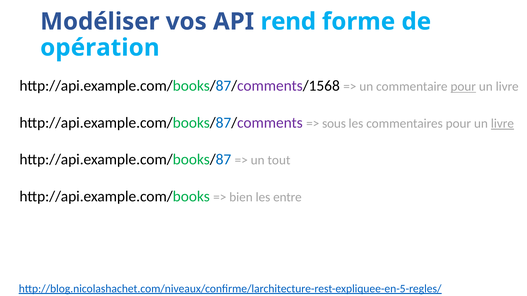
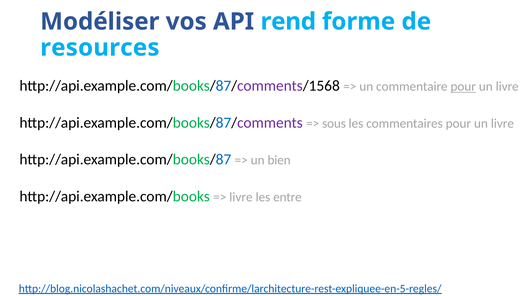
opération: opération -> resources (100, 48)
livre underline: present -> none (502, 124)
tout: tout -> bien (279, 161)
bien: bien -> livre (241, 197)
